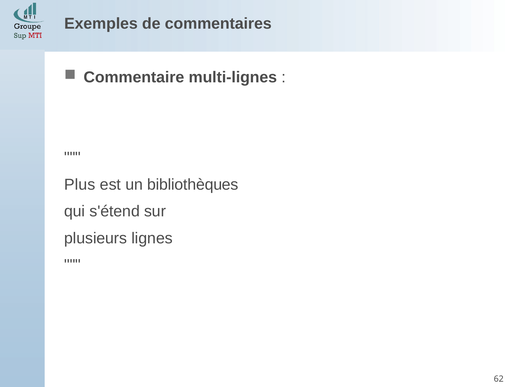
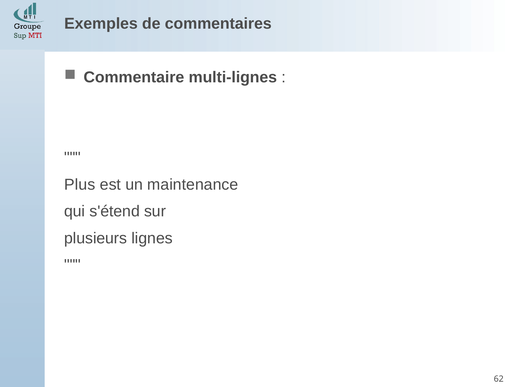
bibliothèques: bibliothèques -> maintenance (193, 185)
